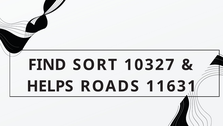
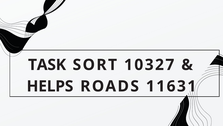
FIND: FIND -> TASK (47, 65)
